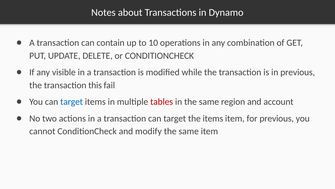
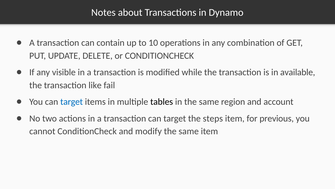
in previous: previous -> available (298, 72)
this: this -> like (95, 85)
tables colour: red -> black (162, 102)
the items: items -> steps (213, 118)
